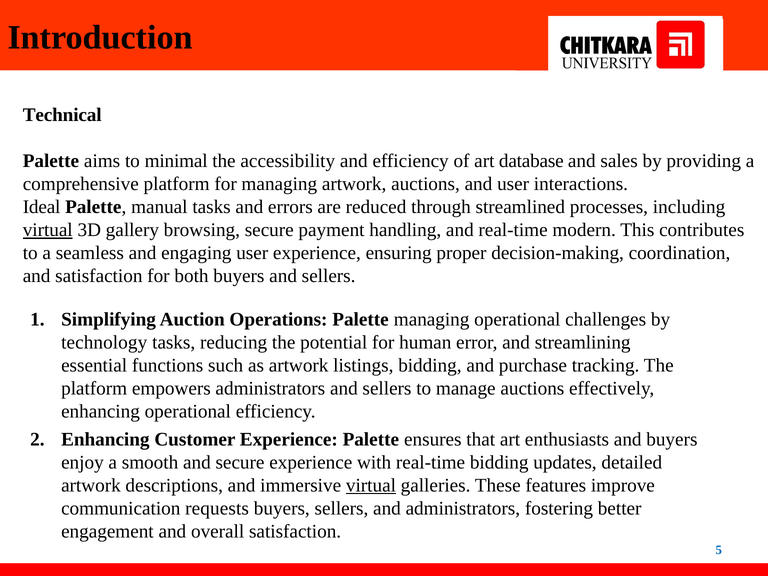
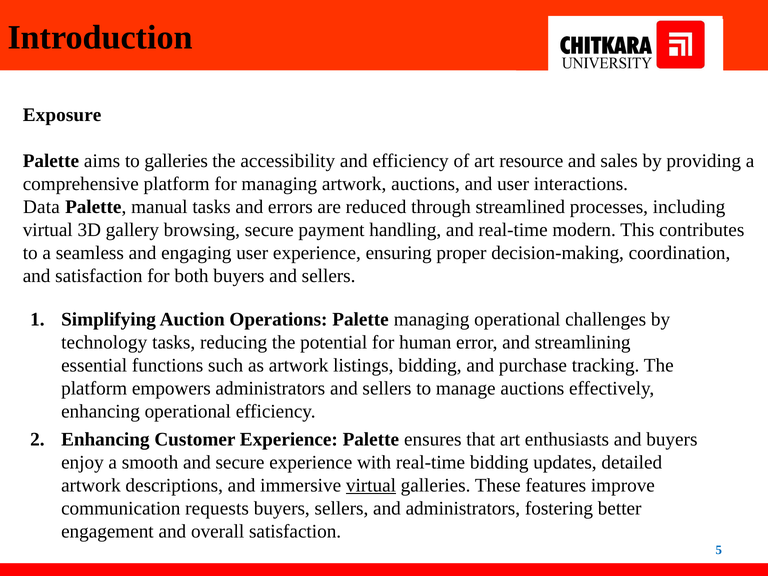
Technical: Technical -> Exposure (62, 115)
to minimal: minimal -> galleries (176, 161)
database: database -> resource (531, 161)
Ideal: Ideal -> Data (41, 207)
virtual underline: present -> none (48, 230)
